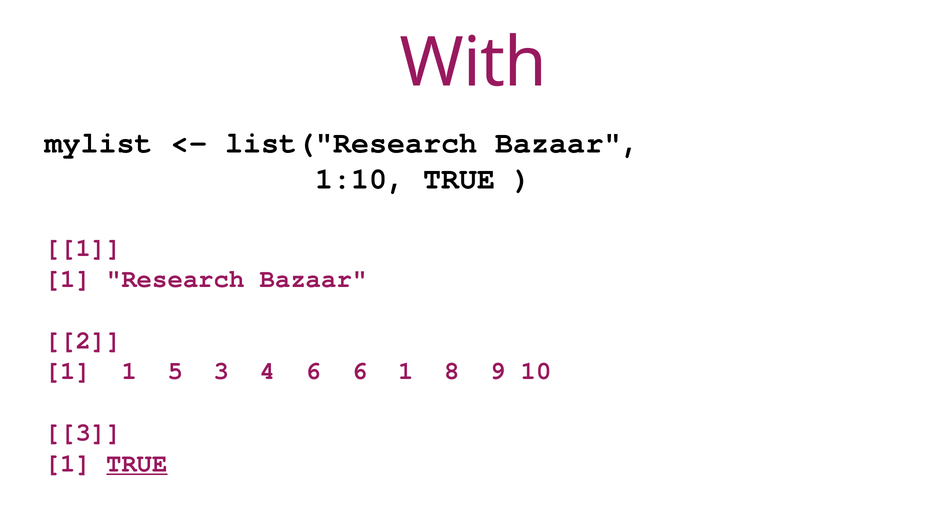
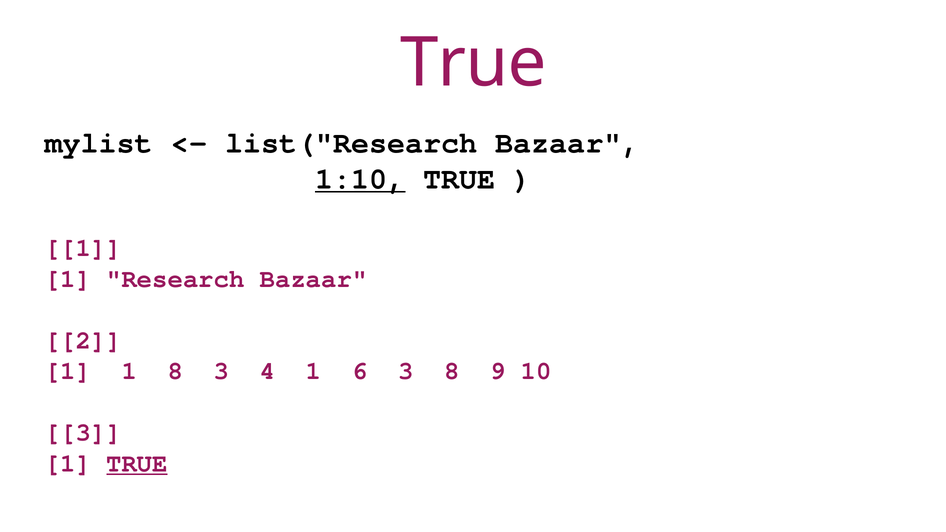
With: With -> True (473, 63)
1:10 underline: none -> present (360, 179)
1 5: 5 -> 8 (175, 371)
4 6: 6 -> 1 (314, 371)
6 1: 1 -> 3 (406, 371)
